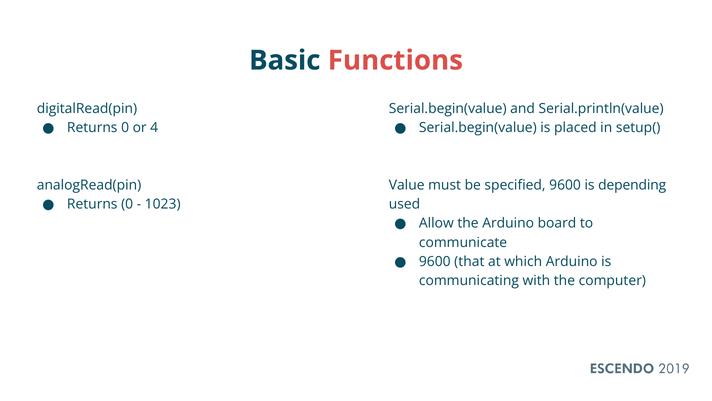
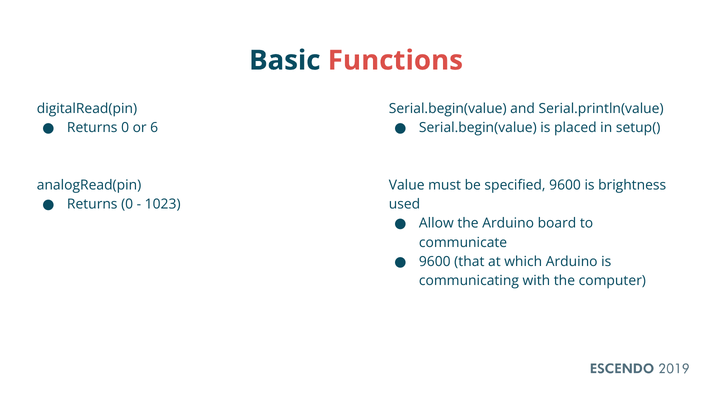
4: 4 -> 6 (154, 128)
depending: depending -> brightness (632, 185)
